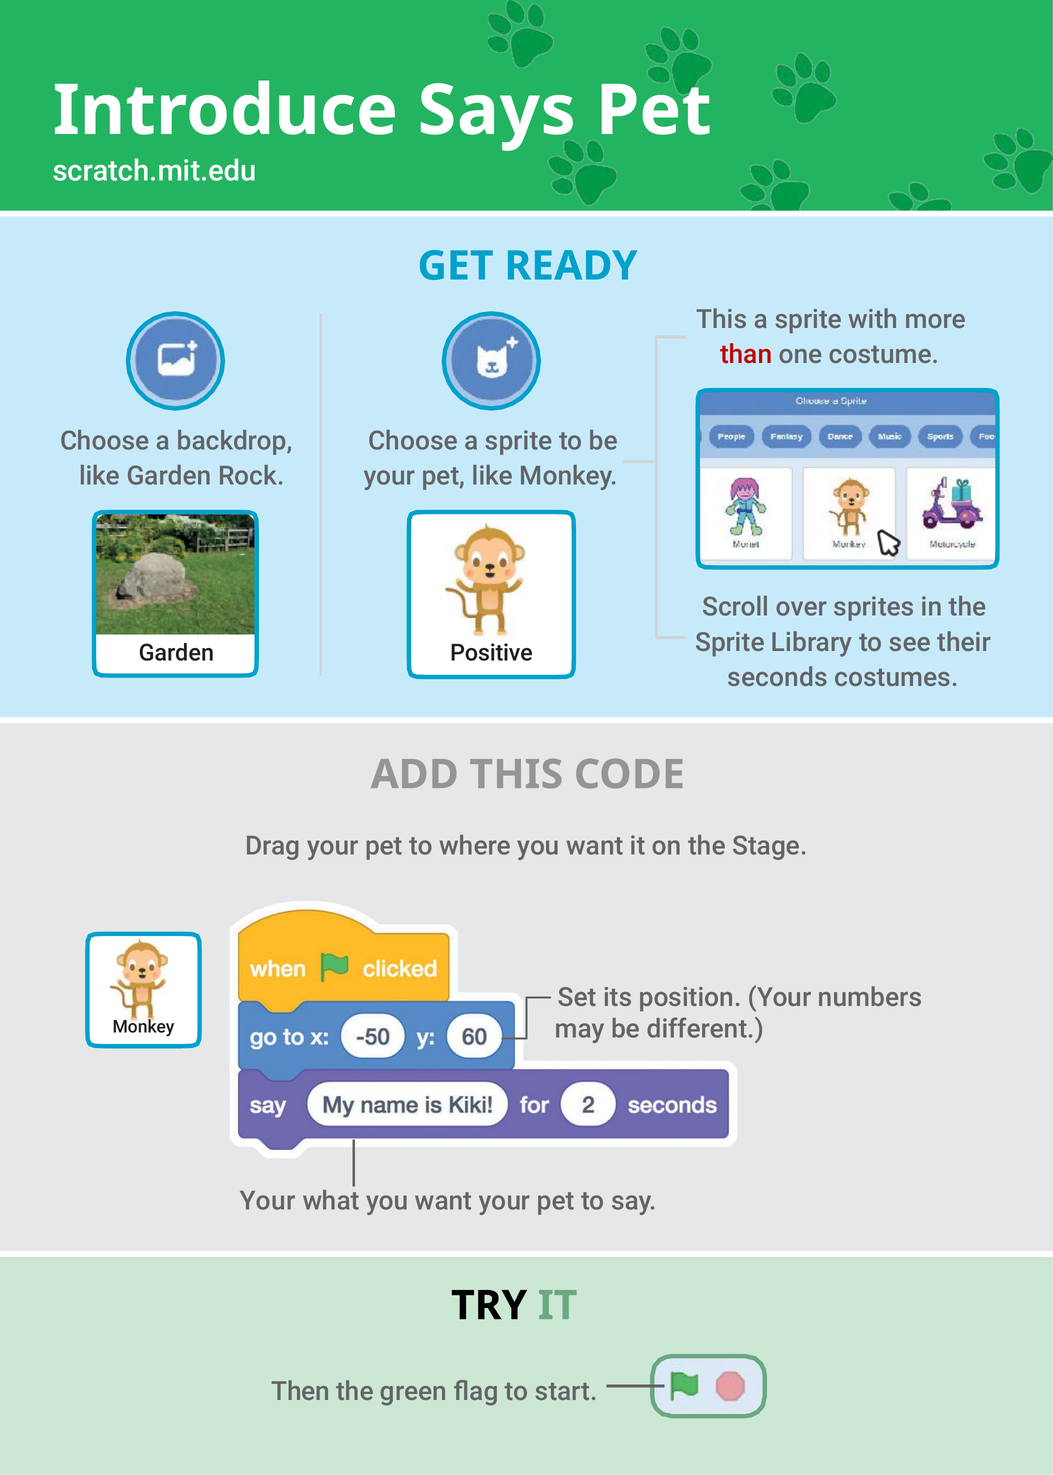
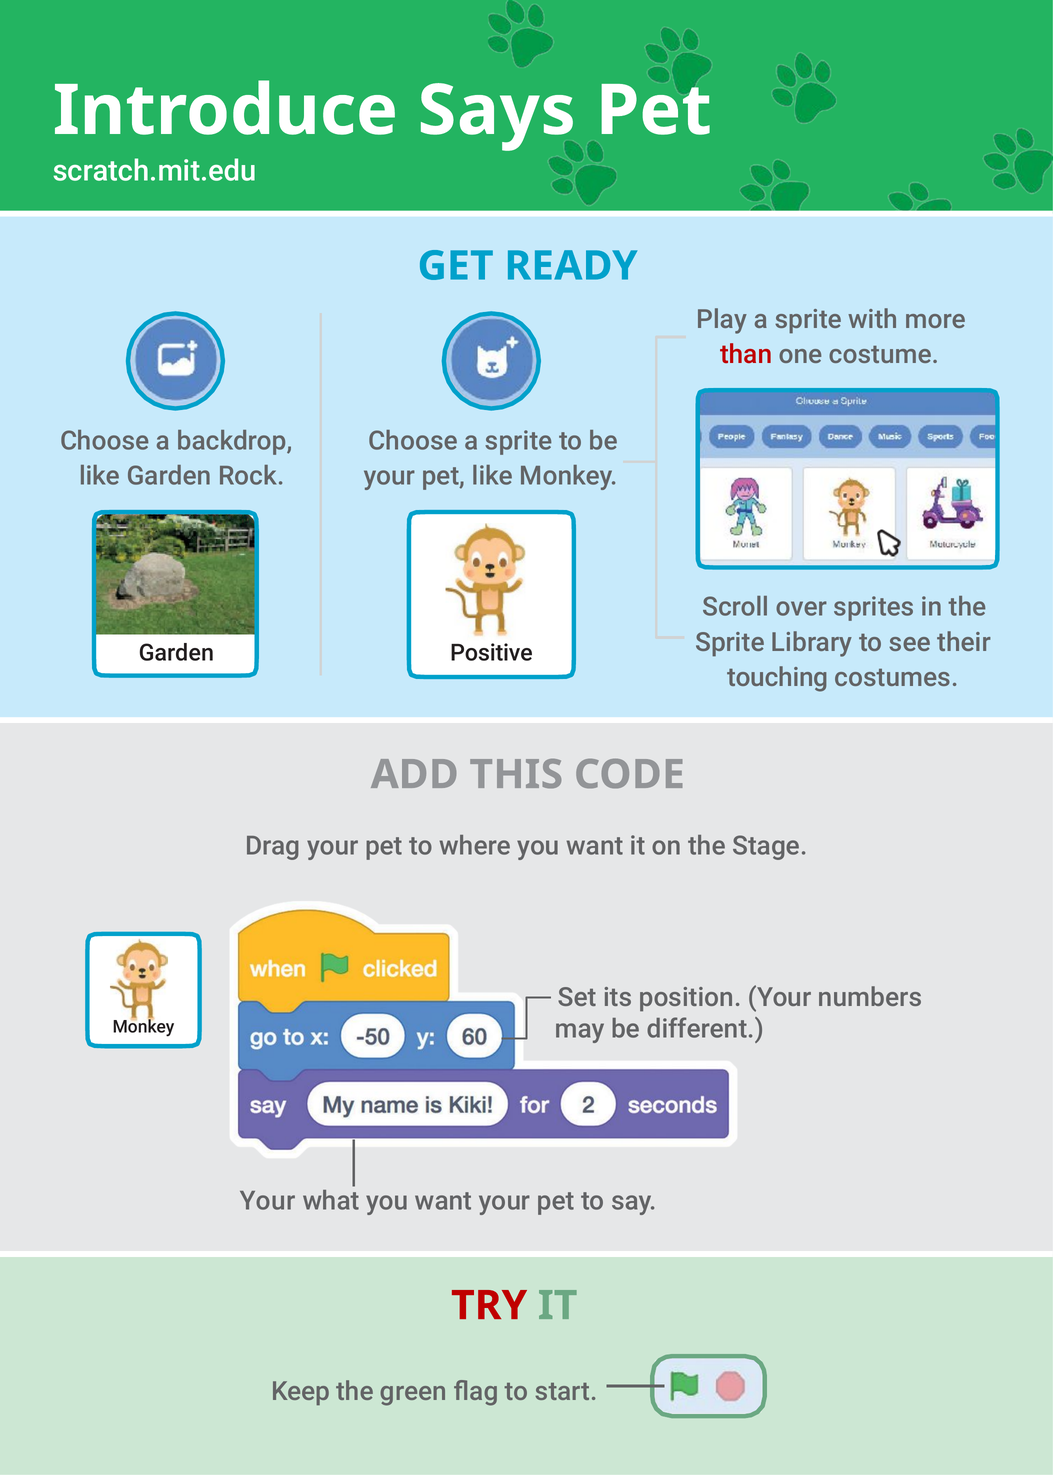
This: This -> Play (722, 319)
seconds: seconds -> touching (778, 677)
TRY colour: black -> red (489, 1305)
Then: Then -> Keep (301, 1391)
